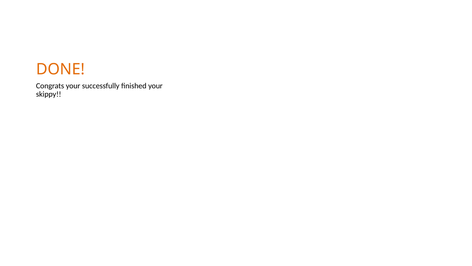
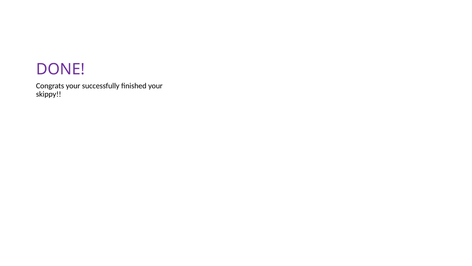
DONE colour: orange -> purple (60, 69)
